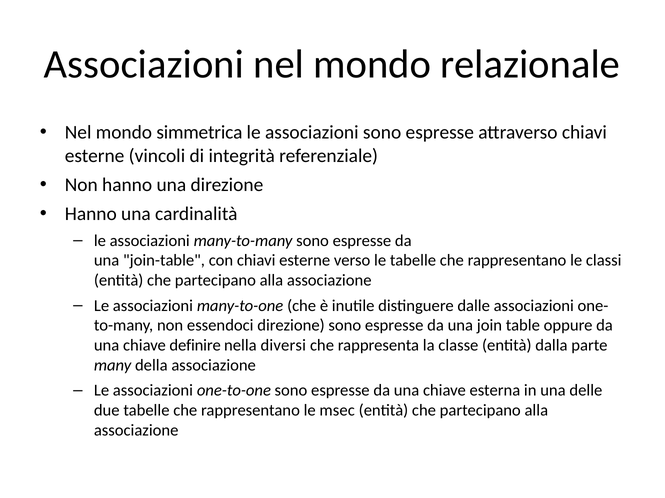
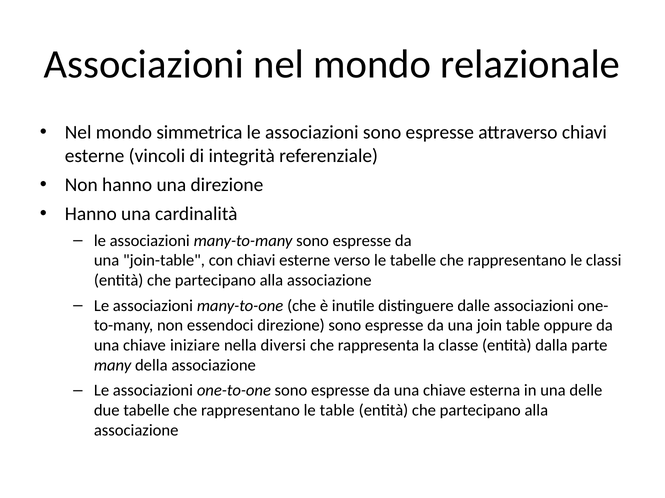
definire: definire -> iniziare (195, 346)
le msec: msec -> table (337, 411)
